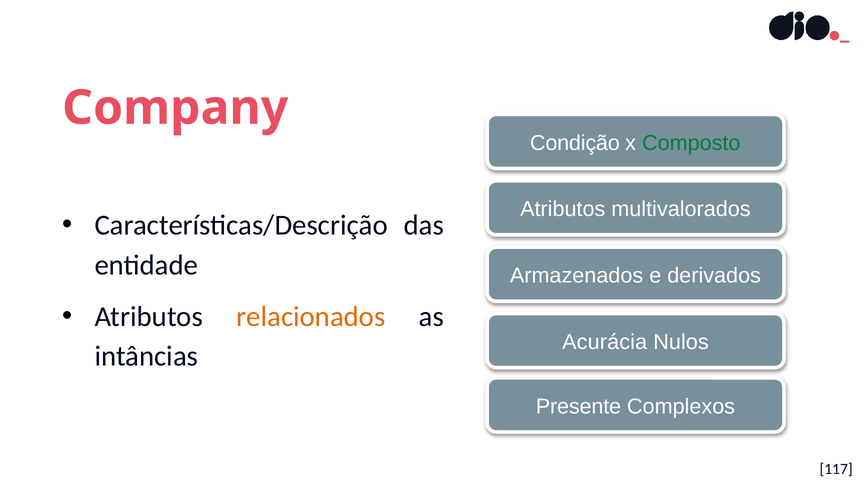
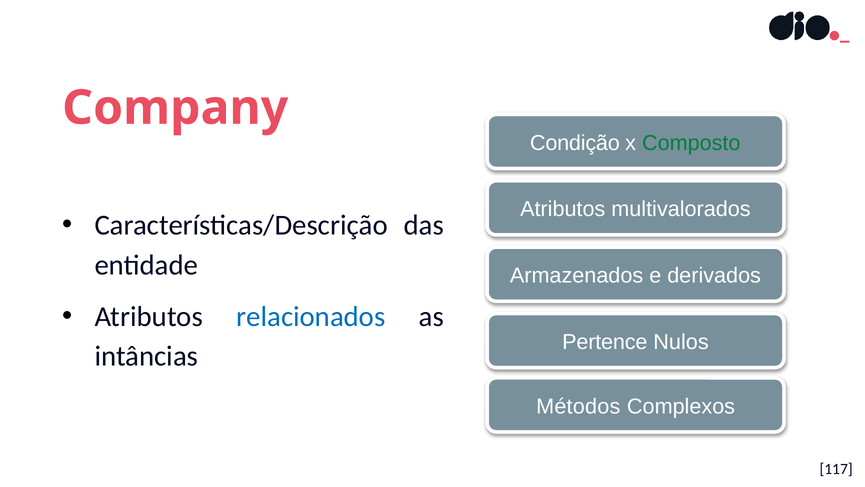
relacionados colour: orange -> blue (311, 316)
Acurácia: Acurácia -> Pertence (605, 342)
Presente: Presente -> Métodos (578, 406)
